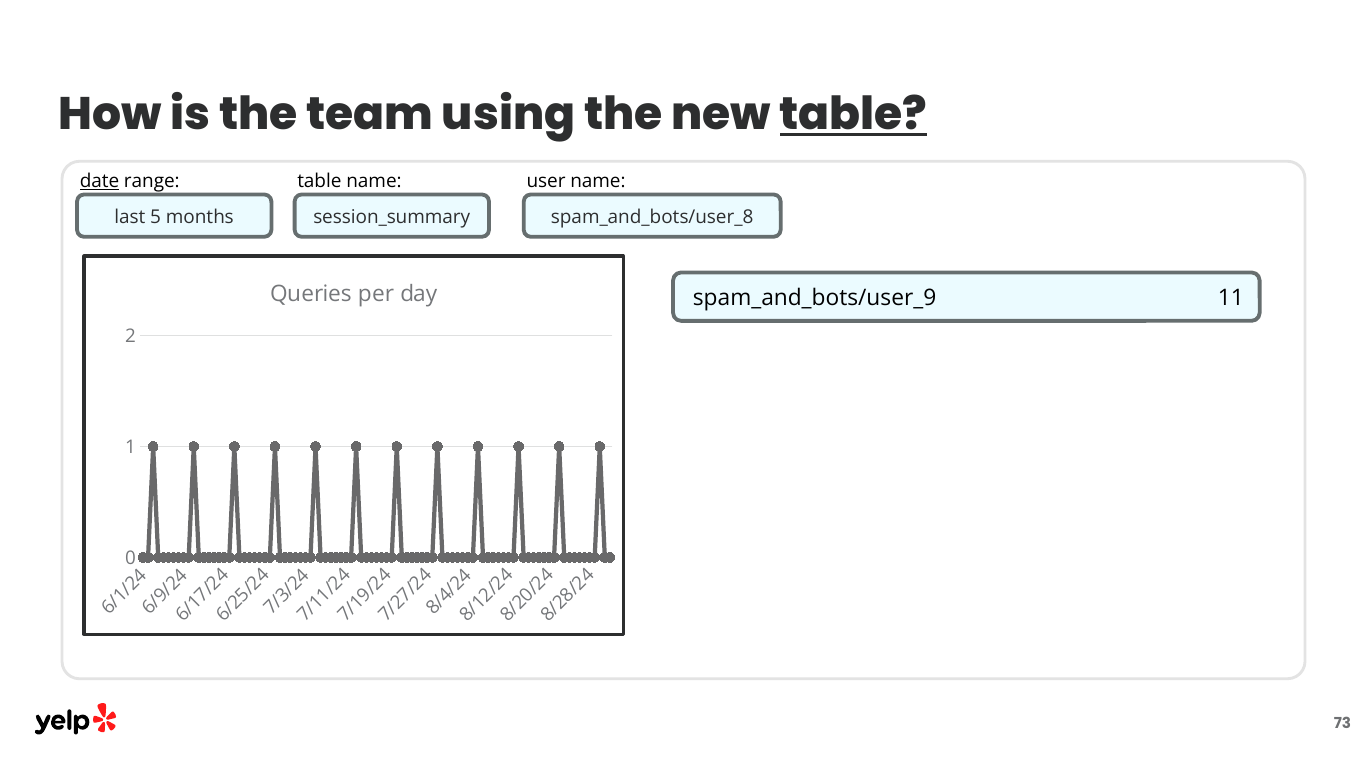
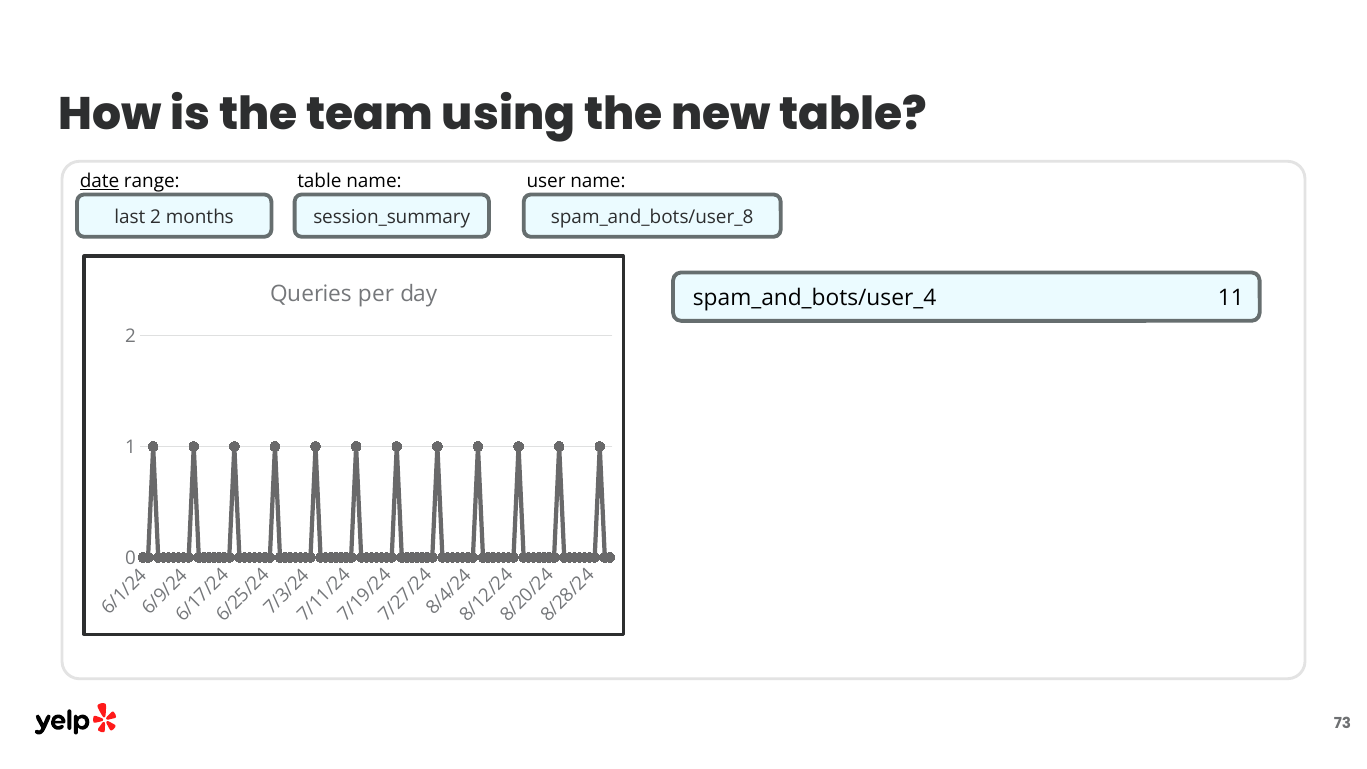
table underline: present -> none (853, 115)
last 5: 5 -> 2 (156, 217)
spam_and_bots/user_9: spam_and_bots/user_9 -> spam_and_bots/user_4 (815, 298)
